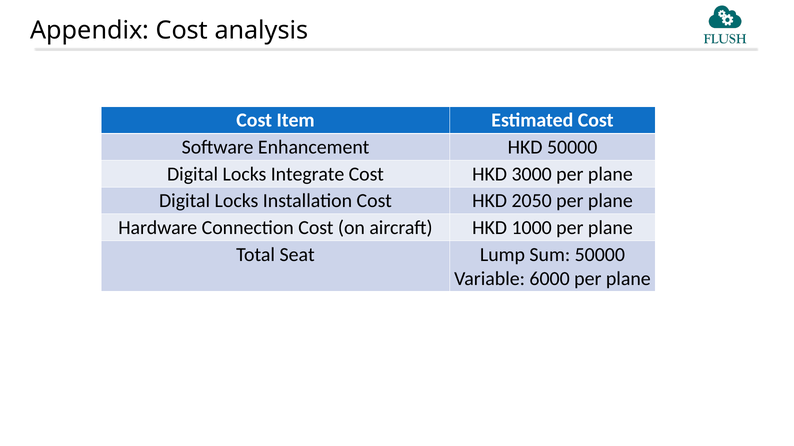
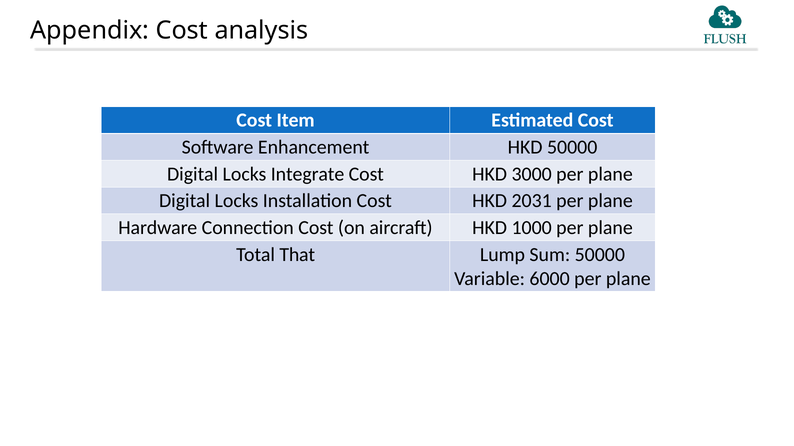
2050: 2050 -> 2031 (532, 201)
Seat: Seat -> That (297, 255)
